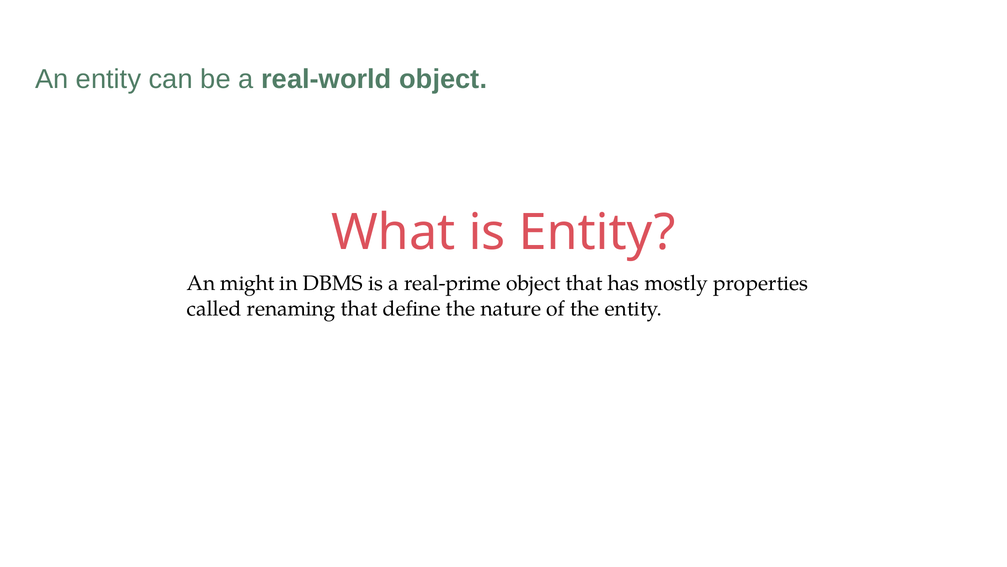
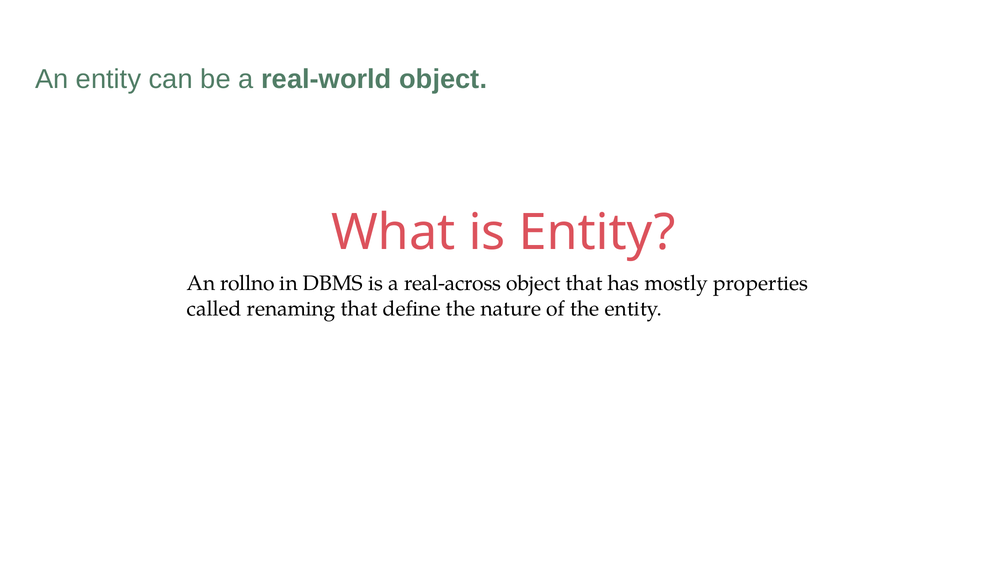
might: might -> rollno (247, 283)
real-prime: real-prime -> real-across (453, 283)
